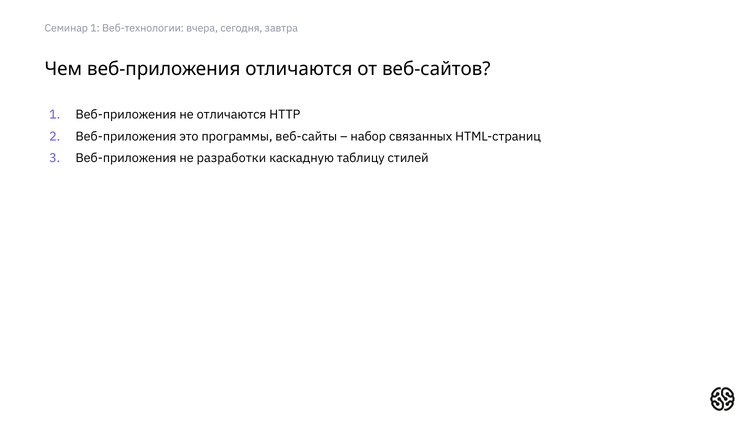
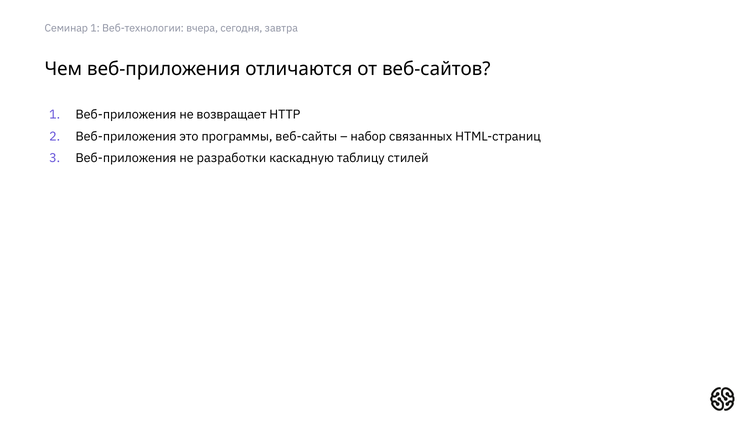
не отличаются: отличаются -> возвращает (232, 115)
